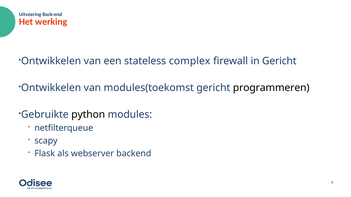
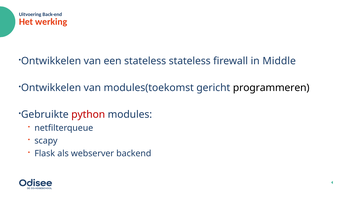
stateless complex: complex -> stateless (190, 61)
in Gericht: Gericht -> Middle (279, 61)
python colour: black -> red (88, 115)
